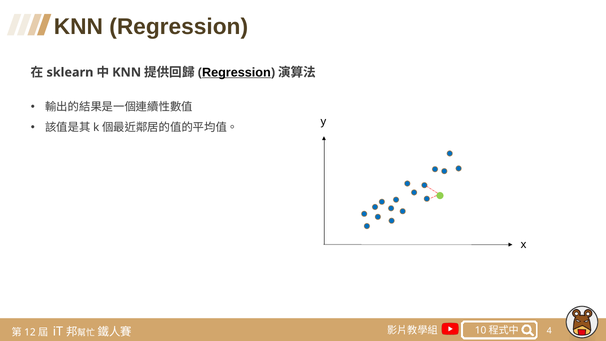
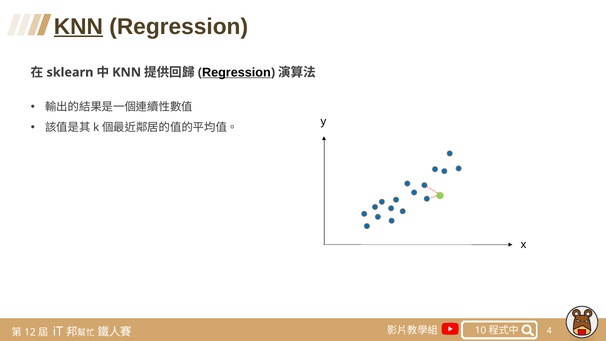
KNN underline: none -> present (78, 27)
